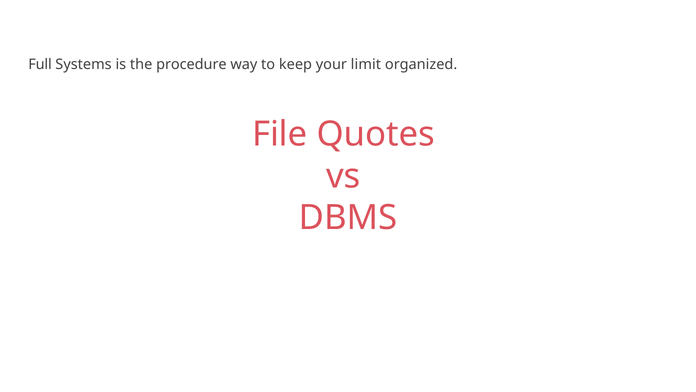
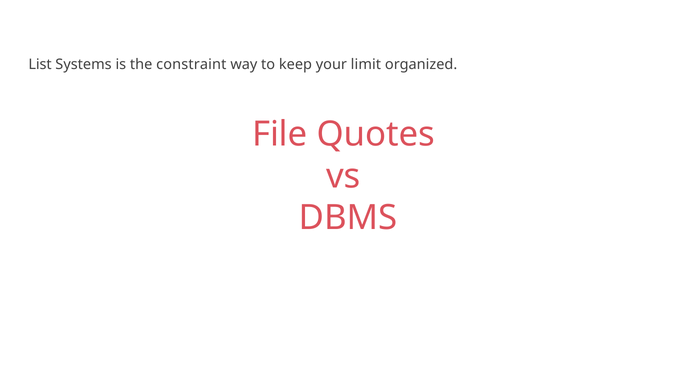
Full: Full -> List (40, 64)
procedure: procedure -> constraint (191, 64)
